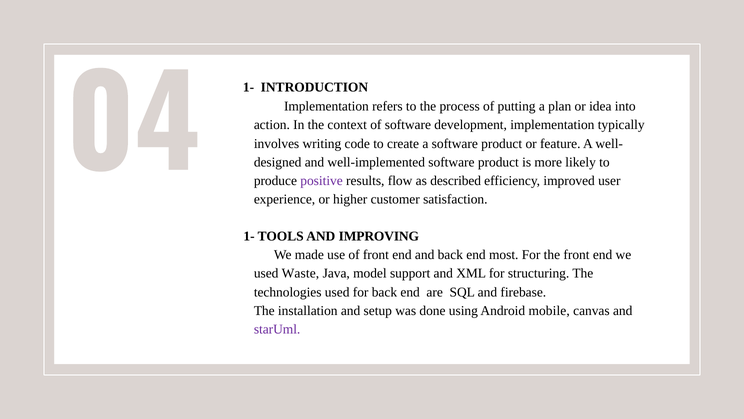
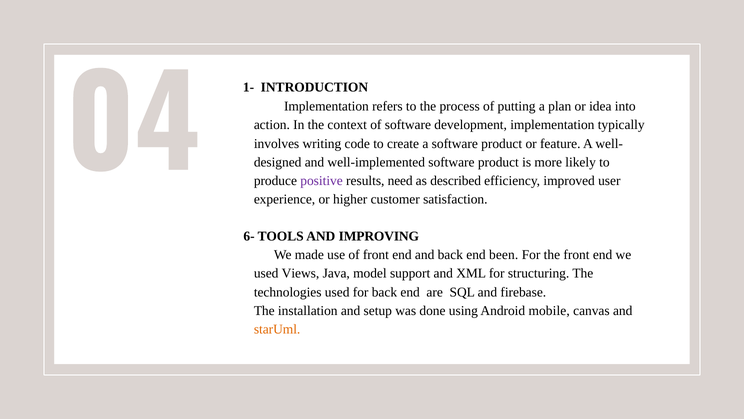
flow: flow -> need (400, 181)
1-: 1- -> 6- (249, 236)
most: most -> been (504, 255)
Waste: Waste -> Views (301, 273)
starUml colour: purple -> orange (277, 329)
